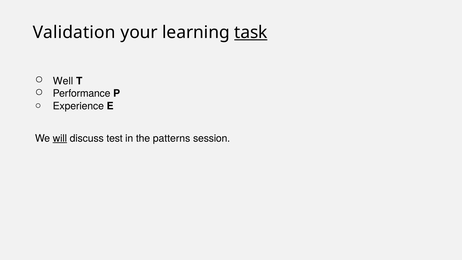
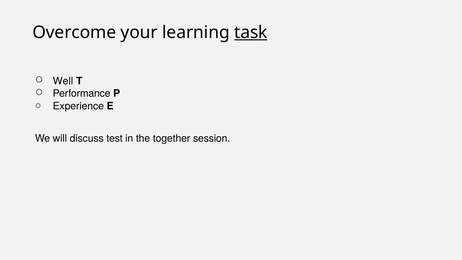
Validation: Validation -> Overcome (74, 32)
will underline: present -> none (60, 138)
patterns: patterns -> together (172, 138)
